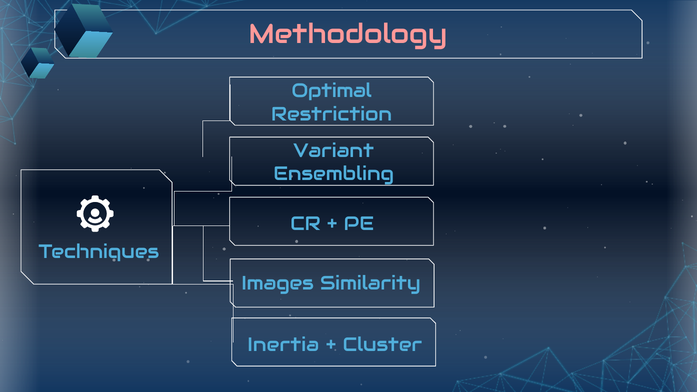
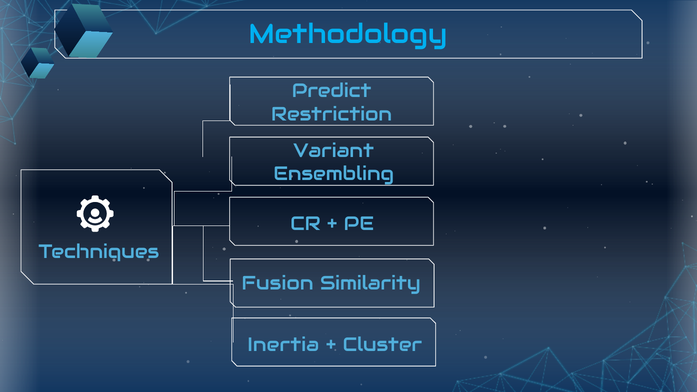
Methodology colour: pink -> light blue (348, 34)
Optimal: Optimal -> Predict (332, 91)
Images: Images -> Fusion (278, 284)
